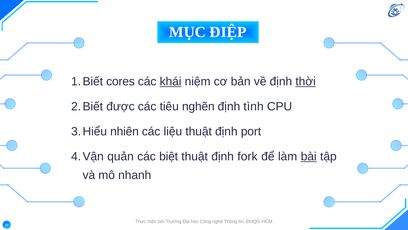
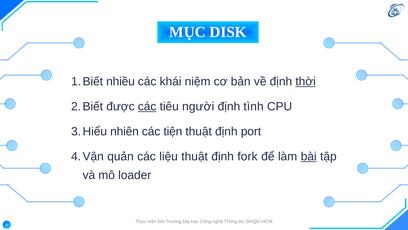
ĐIỆP: ĐIỆP -> DISK (228, 32)
cores: cores -> nhiều (121, 81)
khái underline: present -> none (171, 81)
các underline: none -> present (147, 106)
nghẽn: nghẽn -> người (198, 106)
liệu: liệu -> tiện (173, 131)
biệt: biệt -> liệu (169, 156)
nhanh: nhanh -> loader (135, 175)
